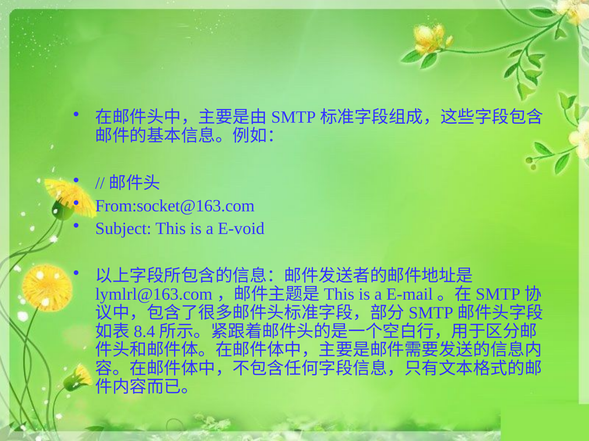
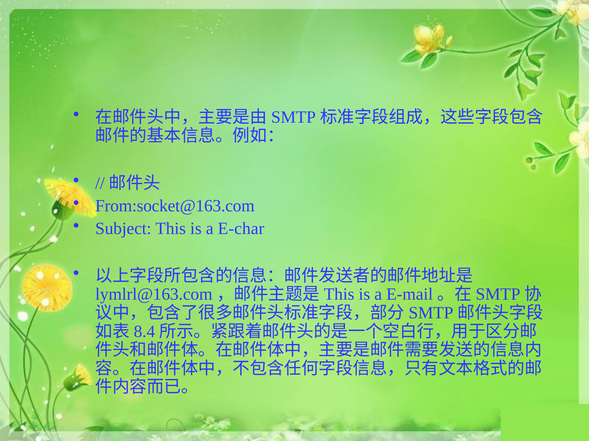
E-void: E-void -> E-char (241, 229)
